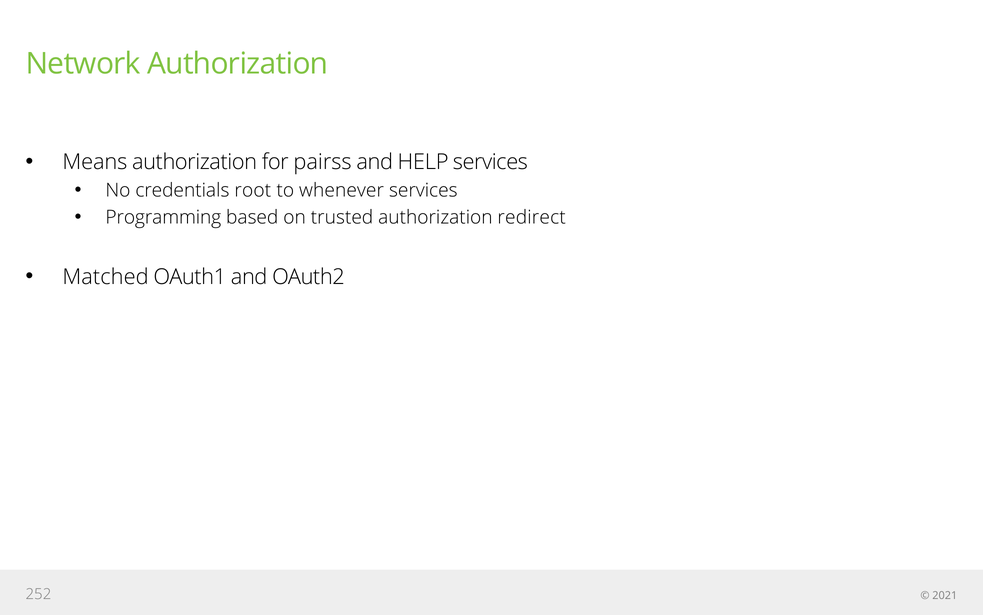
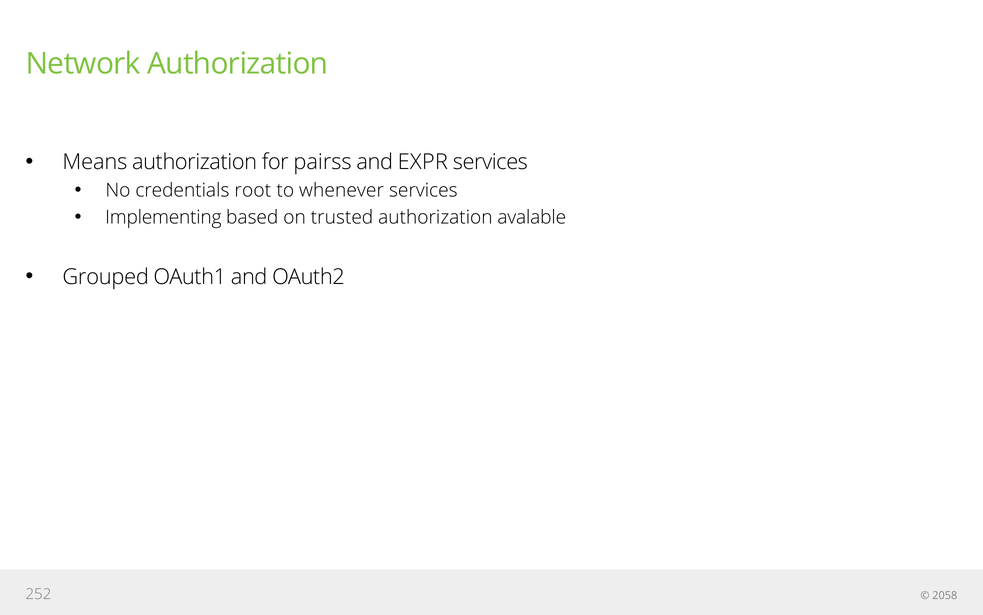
HELP: HELP -> EXPR (423, 162)
Programming: Programming -> Implementing (163, 217)
redirect: redirect -> avalable (532, 217)
Matched: Matched -> Grouped (106, 277)
2021: 2021 -> 2058 (945, 595)
